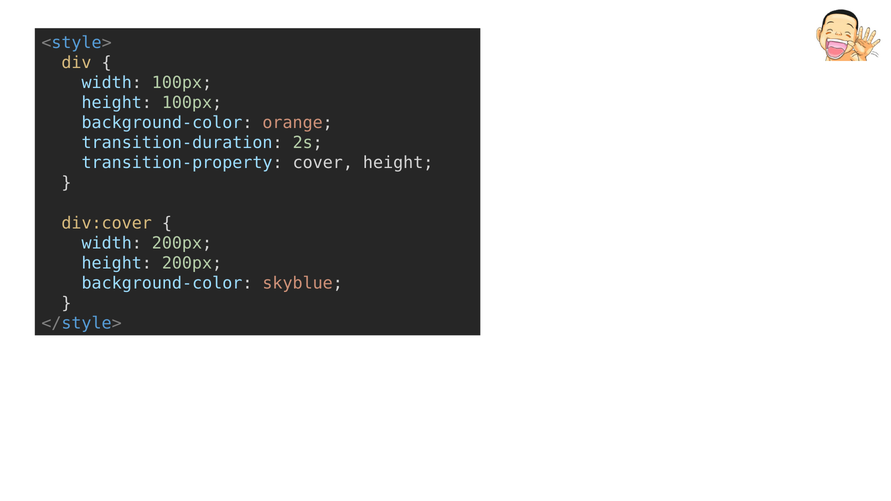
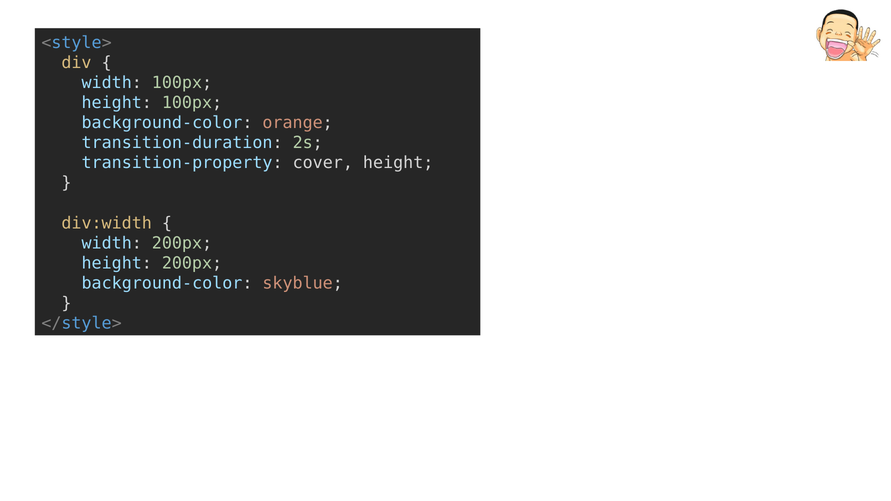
div:cover: div:cover -> div:width (107, 223)
